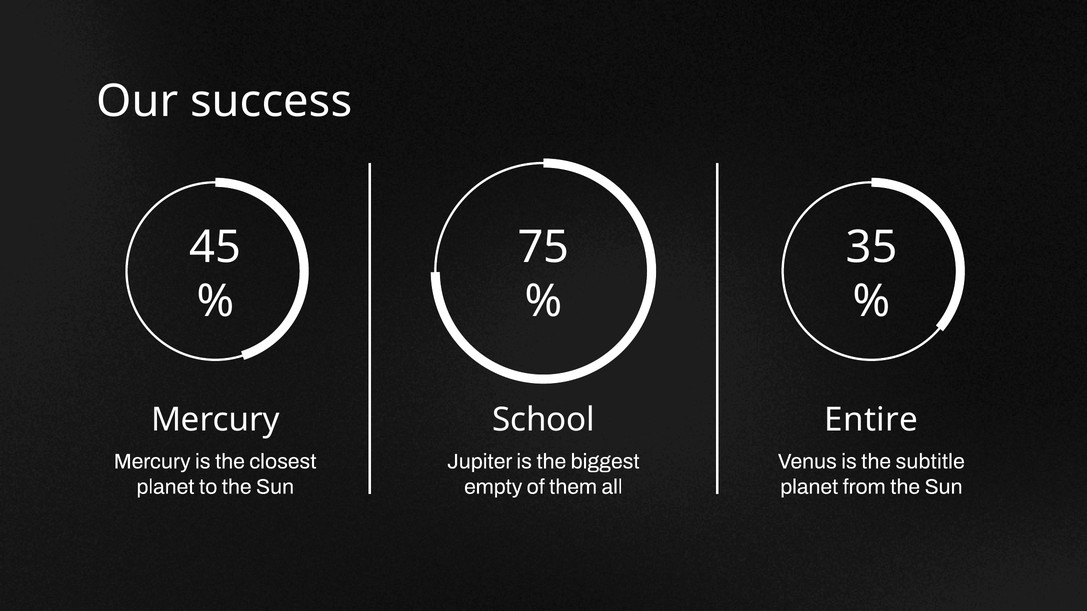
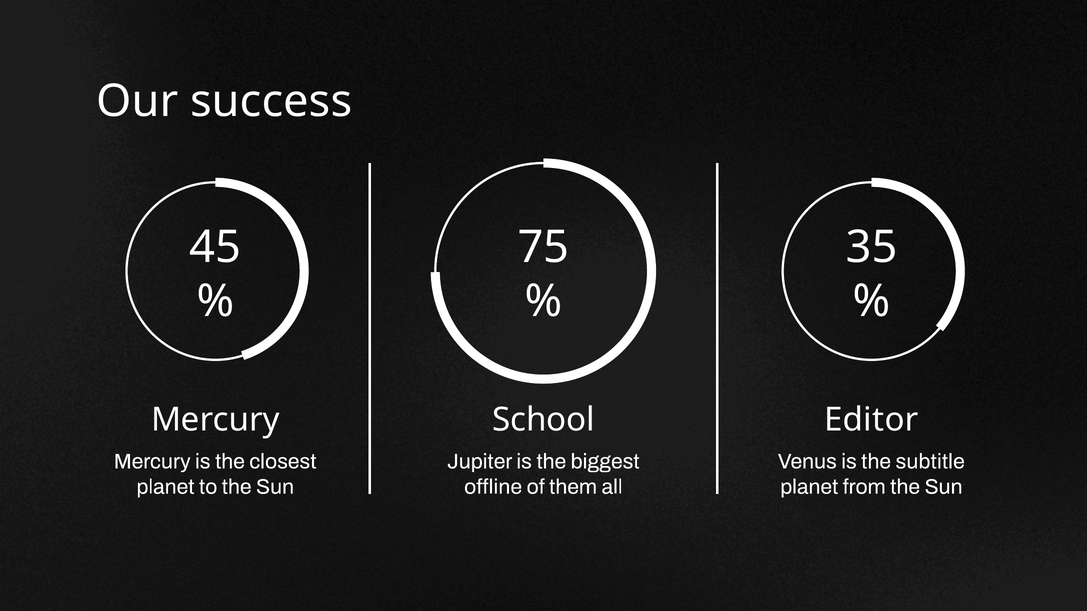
Entire: Entire -> Editor (871, 420)
empty: empty -> offline (493, 487)
